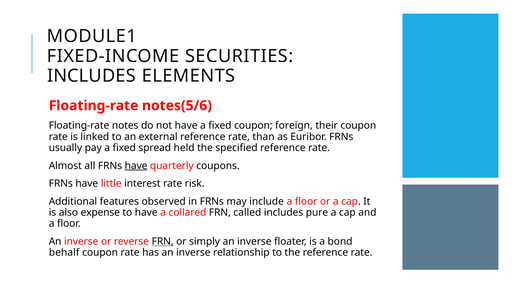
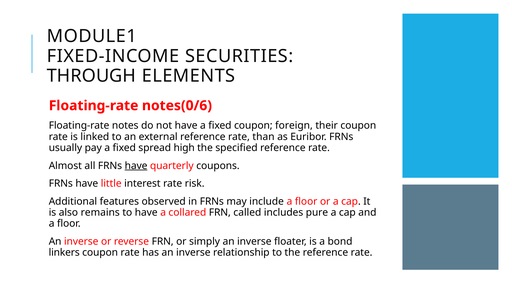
INCLUDES: INCLUDES -> THROUGH (91, 76)
notes(5/6: notes(5/6 -> notes(0/6 (177, 106)
held: held -> high (184, 148)
expense: expense -> remains (100, 212)
FRN underline: present -> none (163, 241)
behalf: behalf -> linkers (64, 253)
